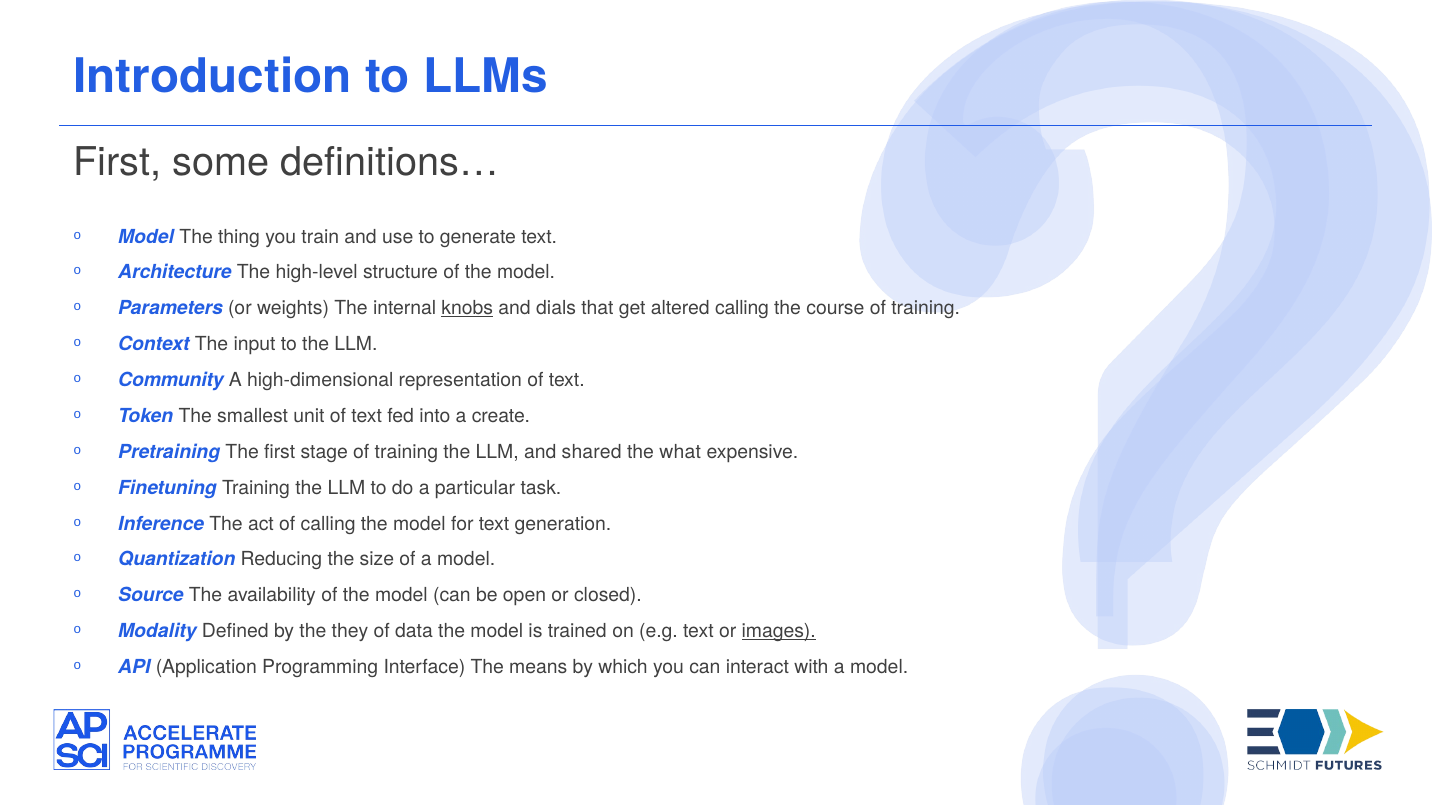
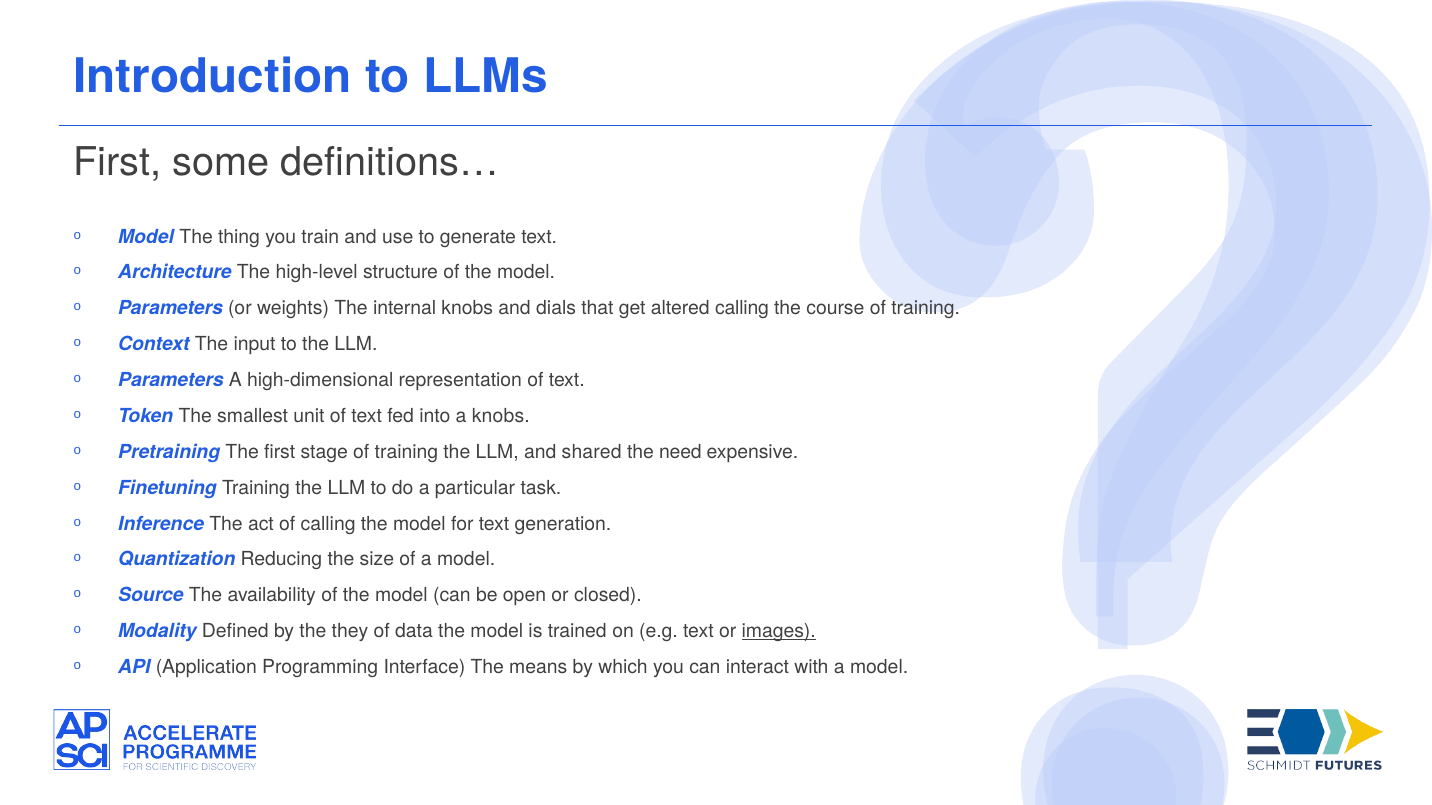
knobs underline: present -> none (467, 309)
Community: Community -> Parameters (171, 380)
a create: create -> knobs (501, 416)
what: what -> need (680, 452)
